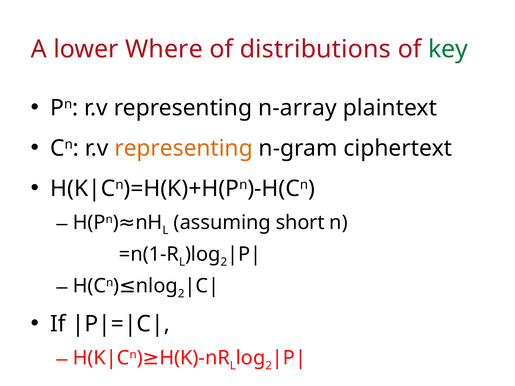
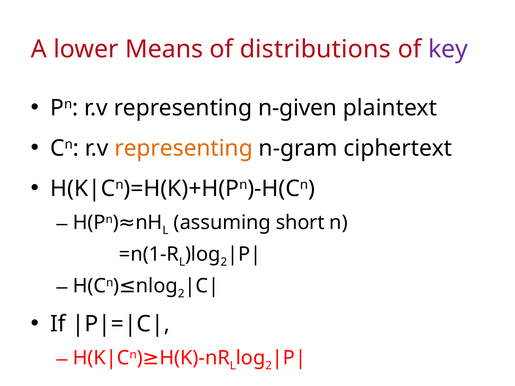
Where: Where -> Means (164, 49)
key colour: green -> purple (448, 49)
n-array: n-array -> n-given (298, 108)
